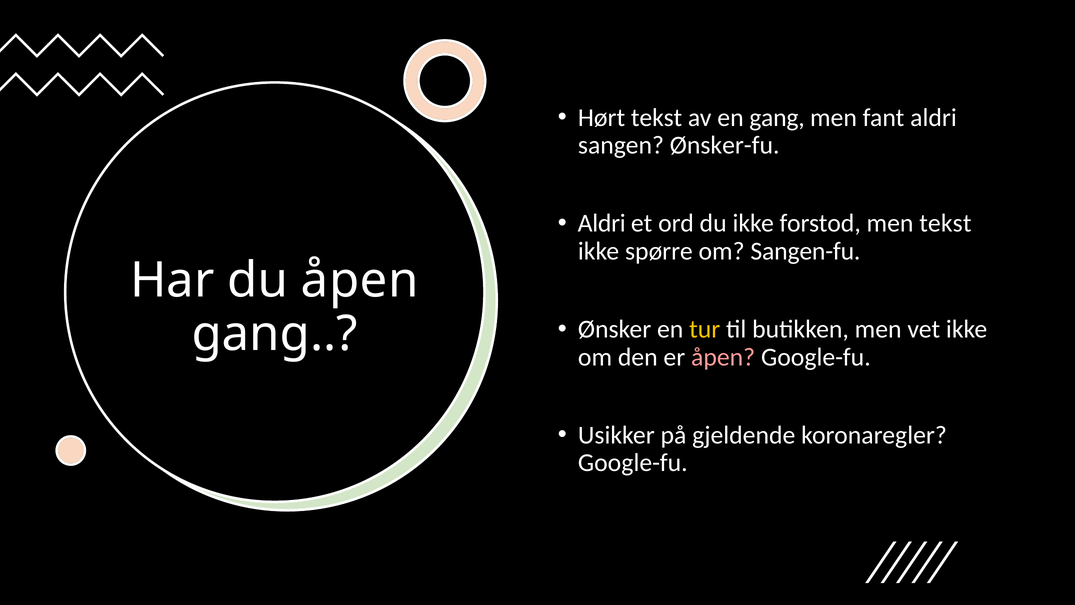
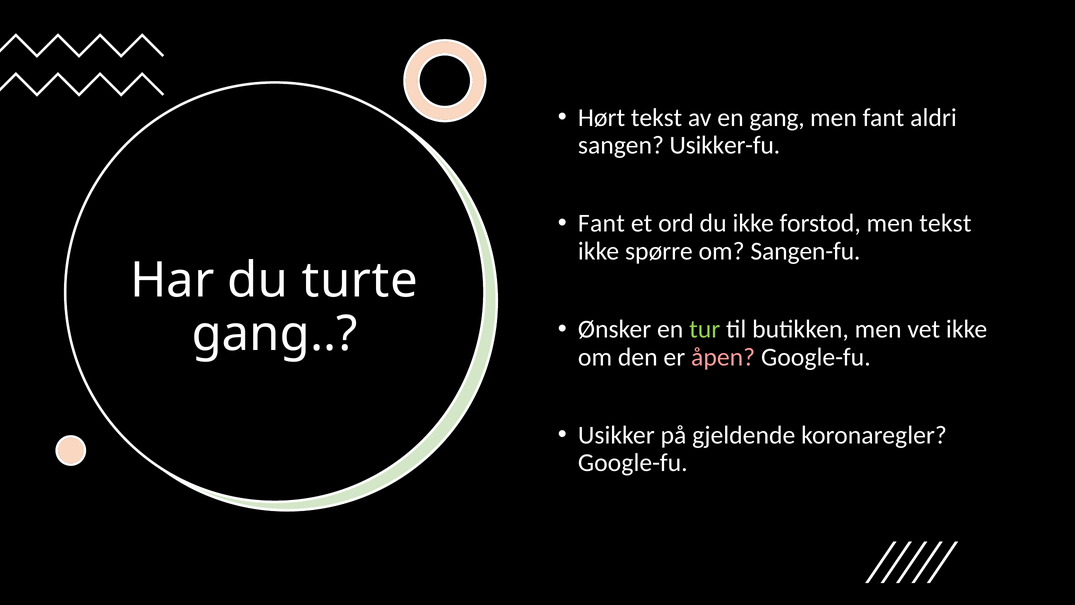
Ønsker-fu: Ønsker-fu -> Usikker-fu (725, 145)
Aldri: Aldri -> Fant (601, 223)
du åpen: åpen -> turte (360, 280)
tur colour: yellow -> light green (705, 329)
